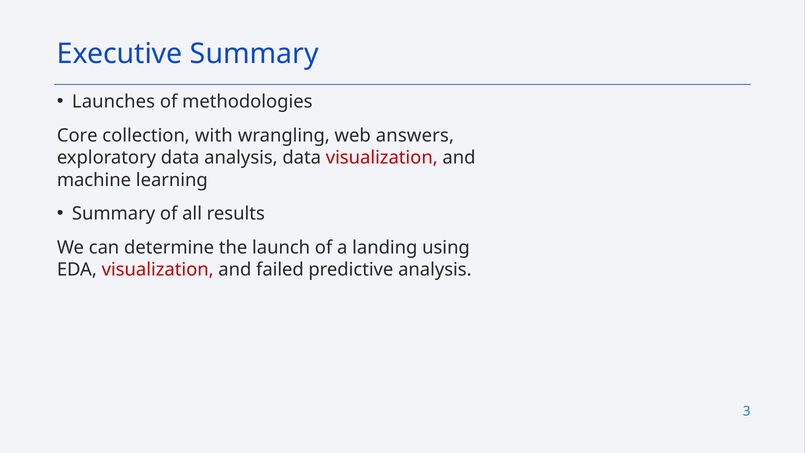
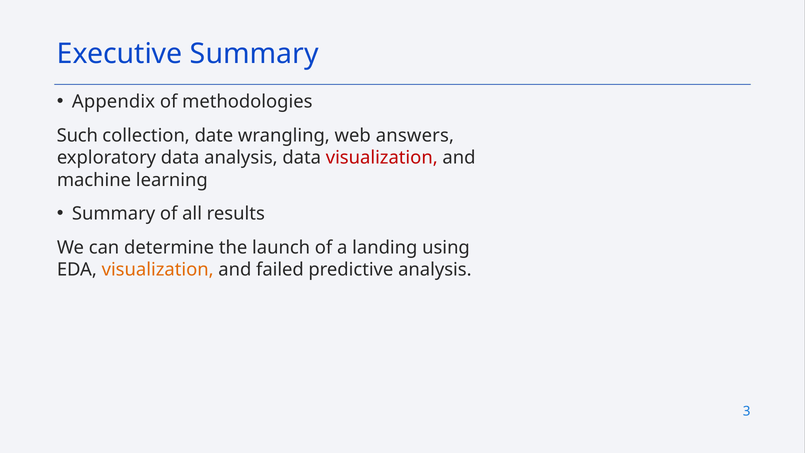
Launches: Launches -> Appendix (114, 102)
Core: Core -> Such (77, 136)
with: with -> date (214, 136)
visualization colour: red -> orange (158, 270)
